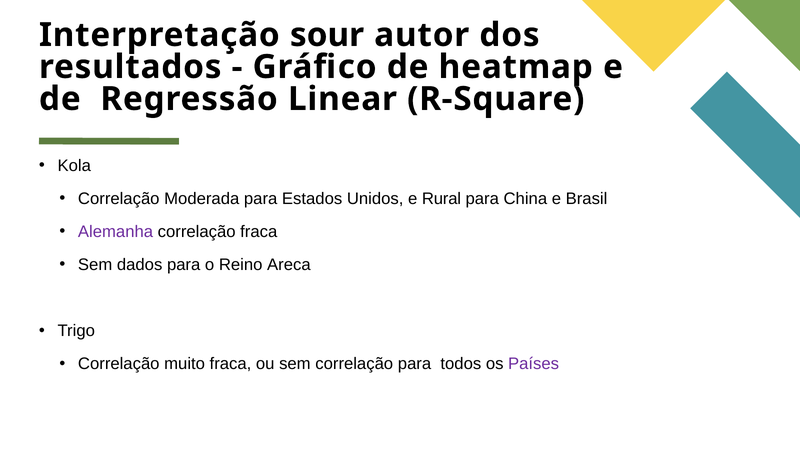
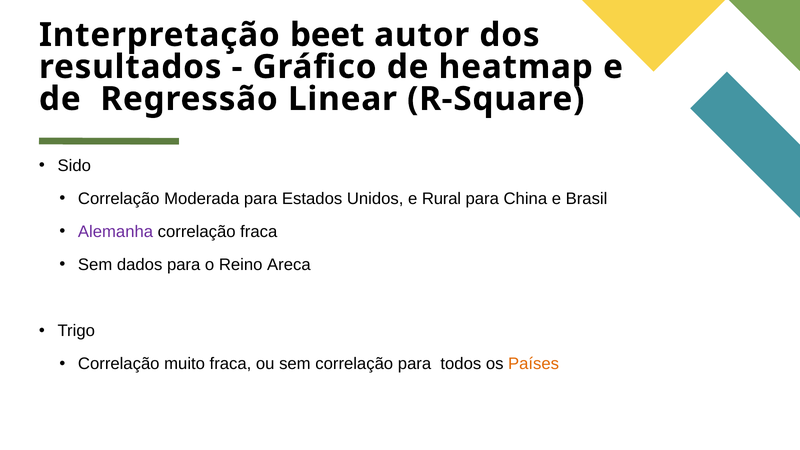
sour: sour -> beet (327, 35)
Kola: Kola -> Sido (74, 166)
Países colour: purple -> orange (534, 364)
